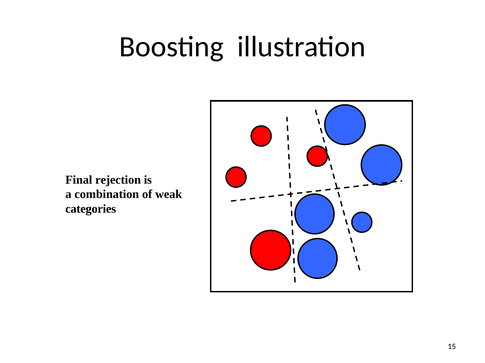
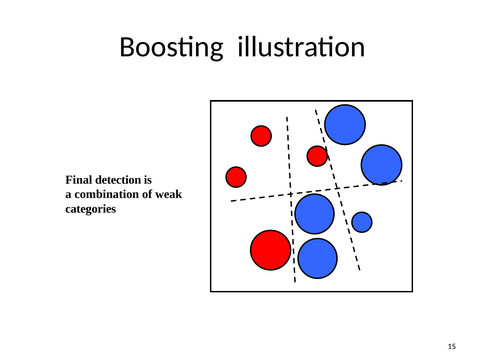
rejection: rejection -> detection (118, 180)
